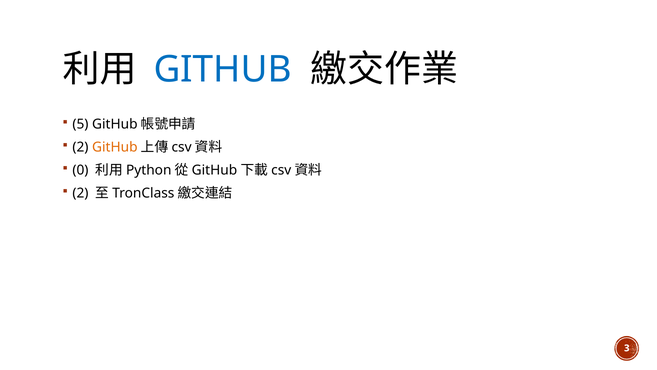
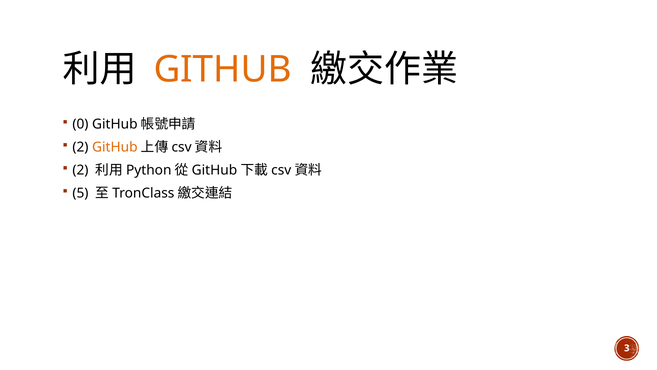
GITHUB colour: blue -> orange (223, 69)
5: 5 -> 0 (80, 124)
0: 0 -> 2 (80, 170)
2: 2 -> 5 (80, 193)
